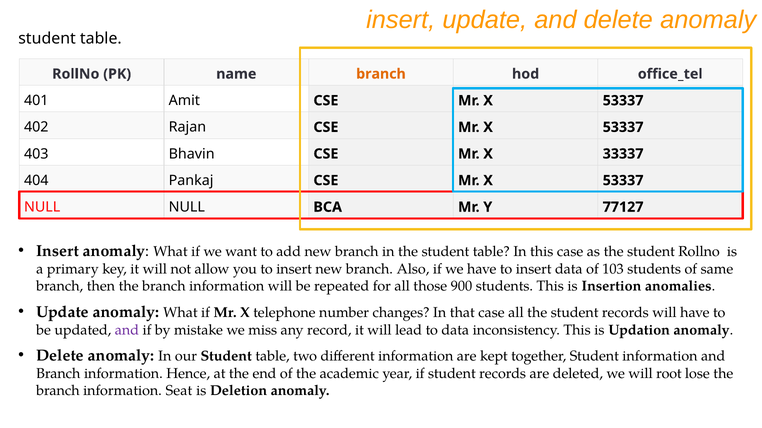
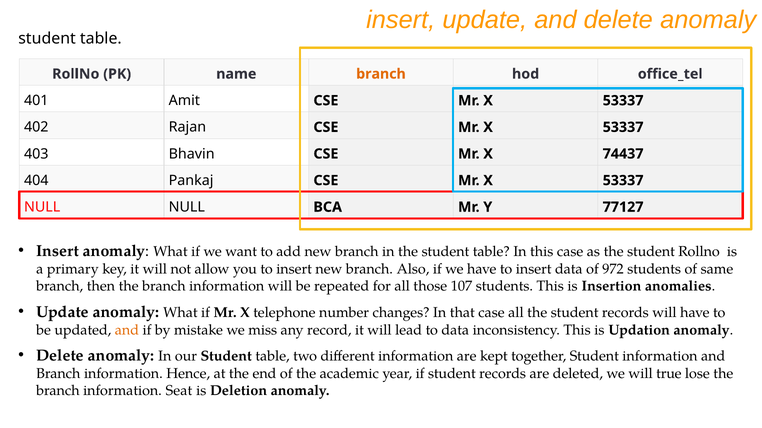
33337: 33337 -> 74437 (623, 154)
103: 103 -> 972 (613, 269)
900: 900 -> 107 (462, 286)
and colour: purple -> orange (127, 330)
root: root -> true (669, 374)
